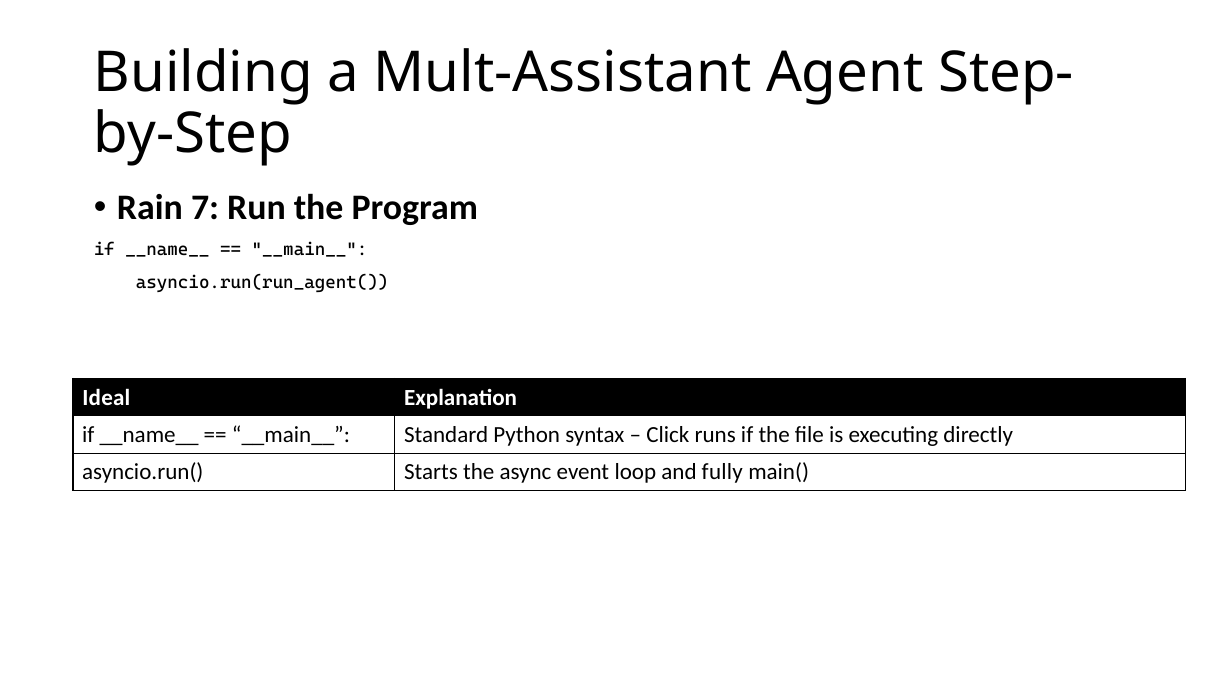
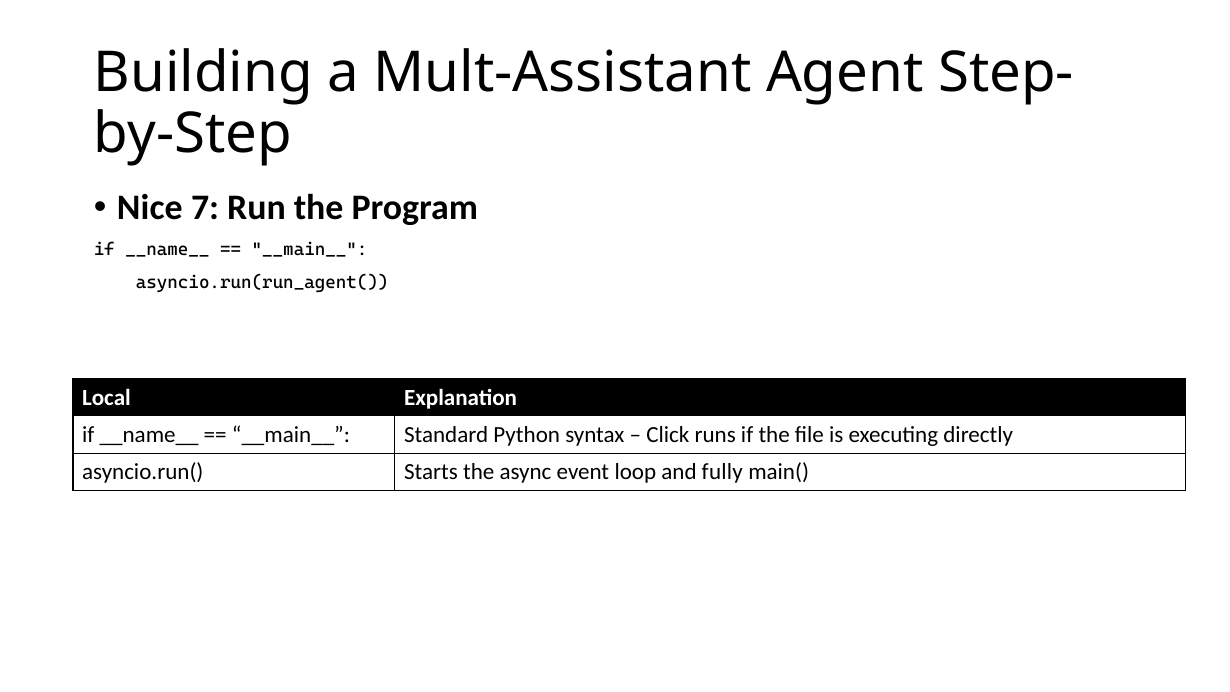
Rain: Rain -> Nice (150, 208)
Ideal: Ideal -> Local (106, 397)
